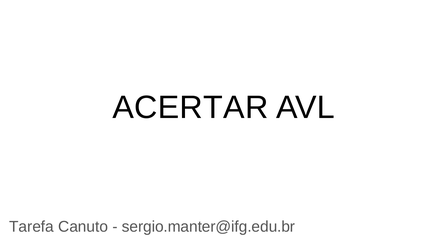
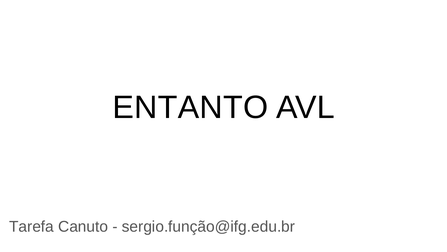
ACERTAR: ACERTAR -> ENTANTO (190, 107)
sergio.manter@ifg.edu.br: sergio.manter@ifg.edu.br -> sergio.função@ifg.edu.br (208, 226)
